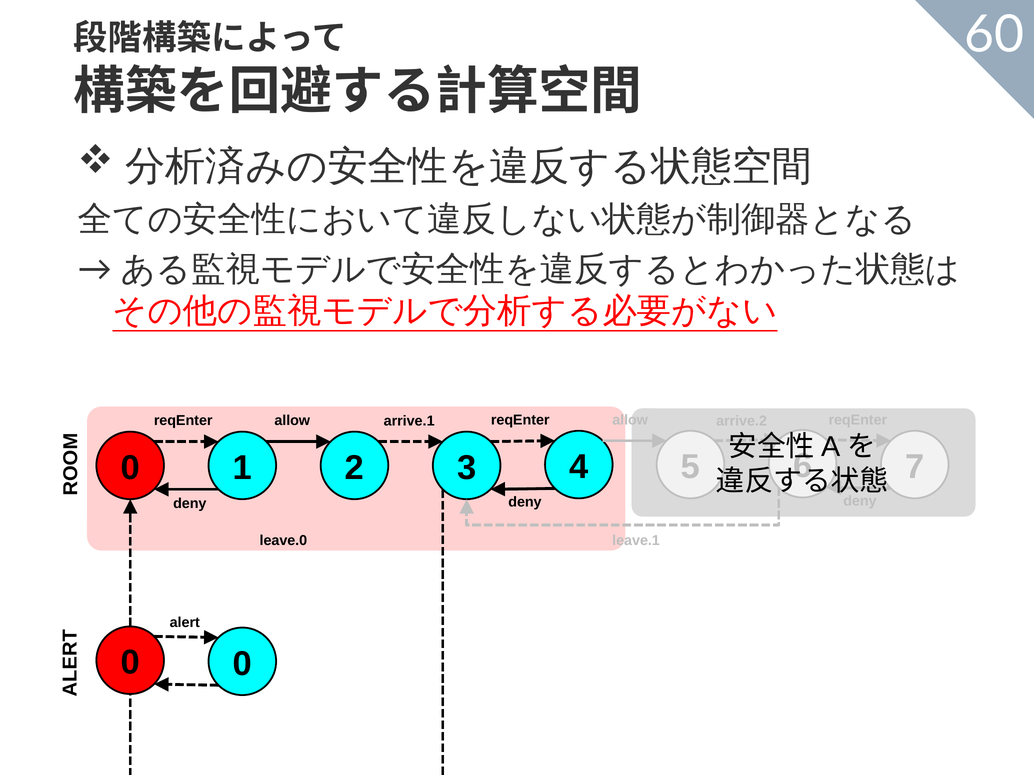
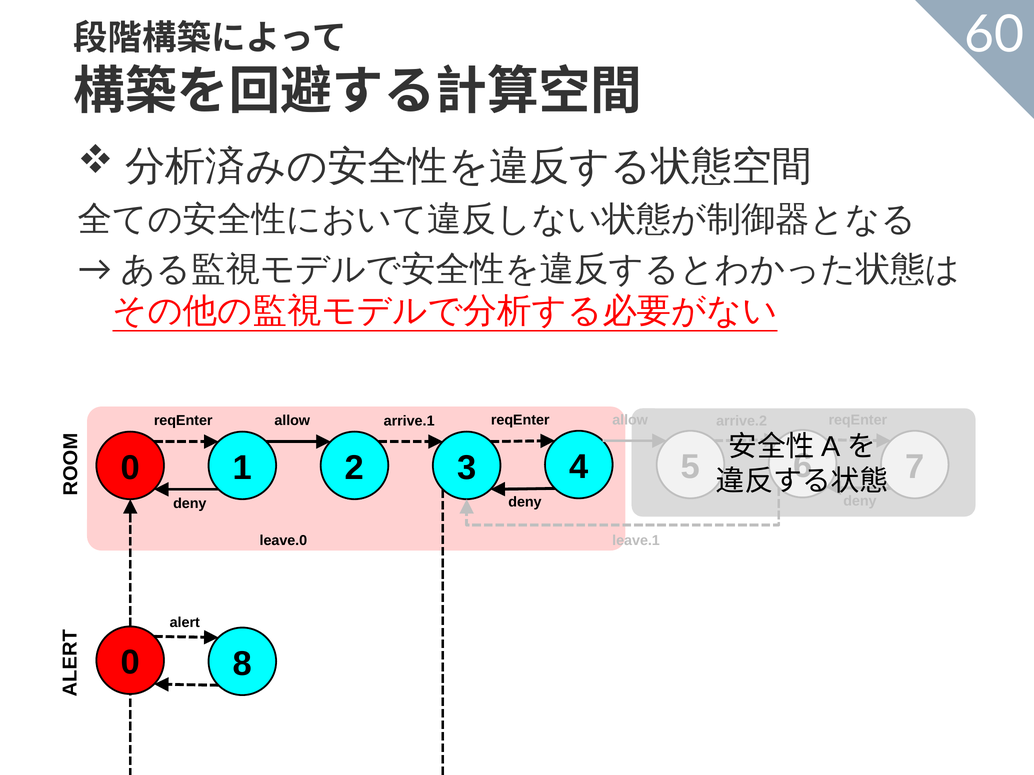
0 0: 0 -> 8 (242, 664)
